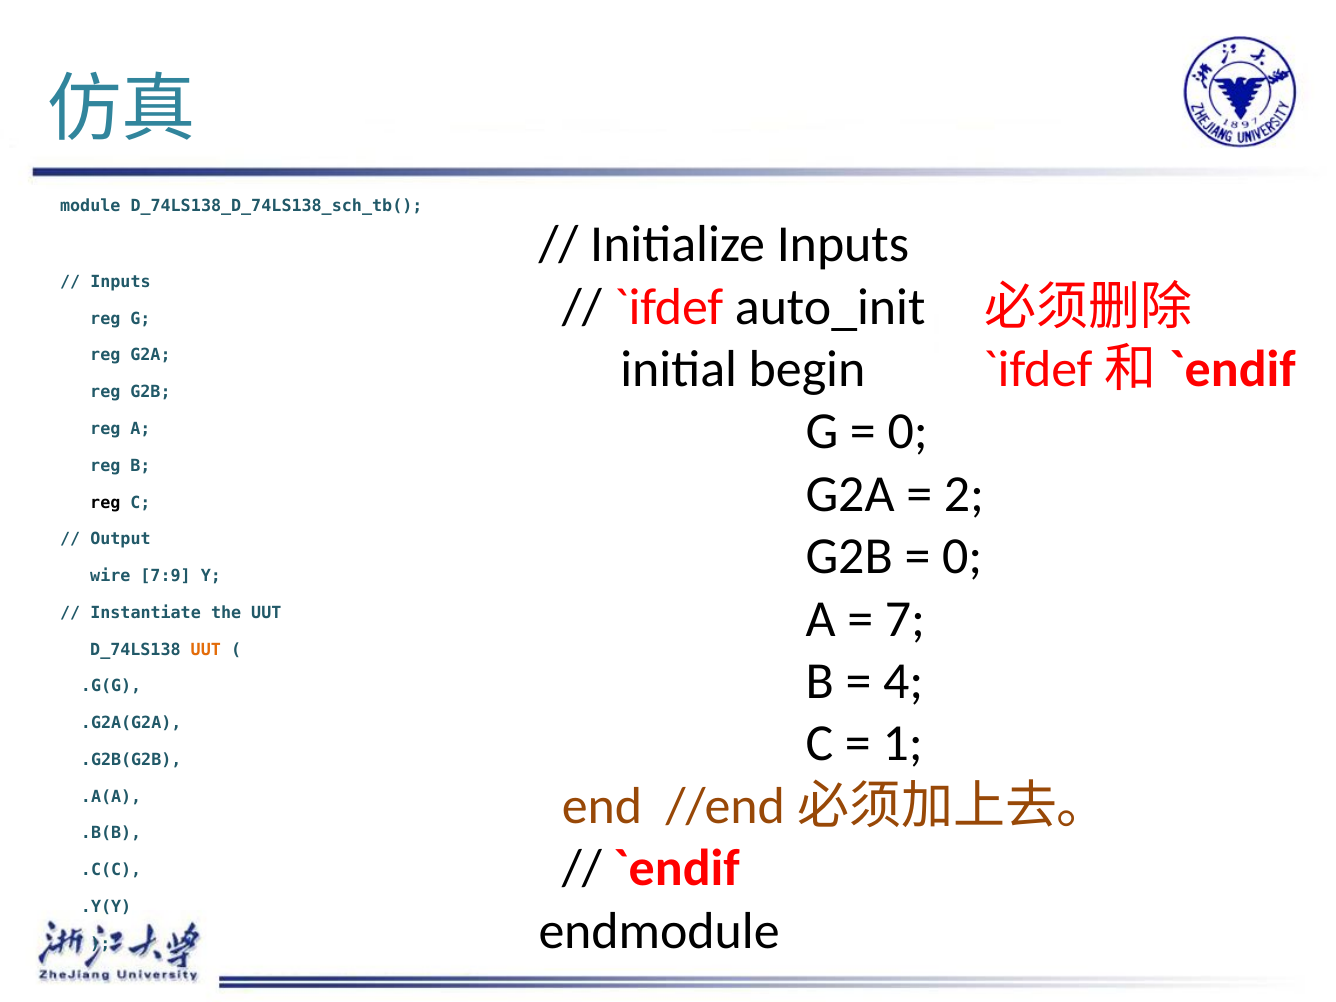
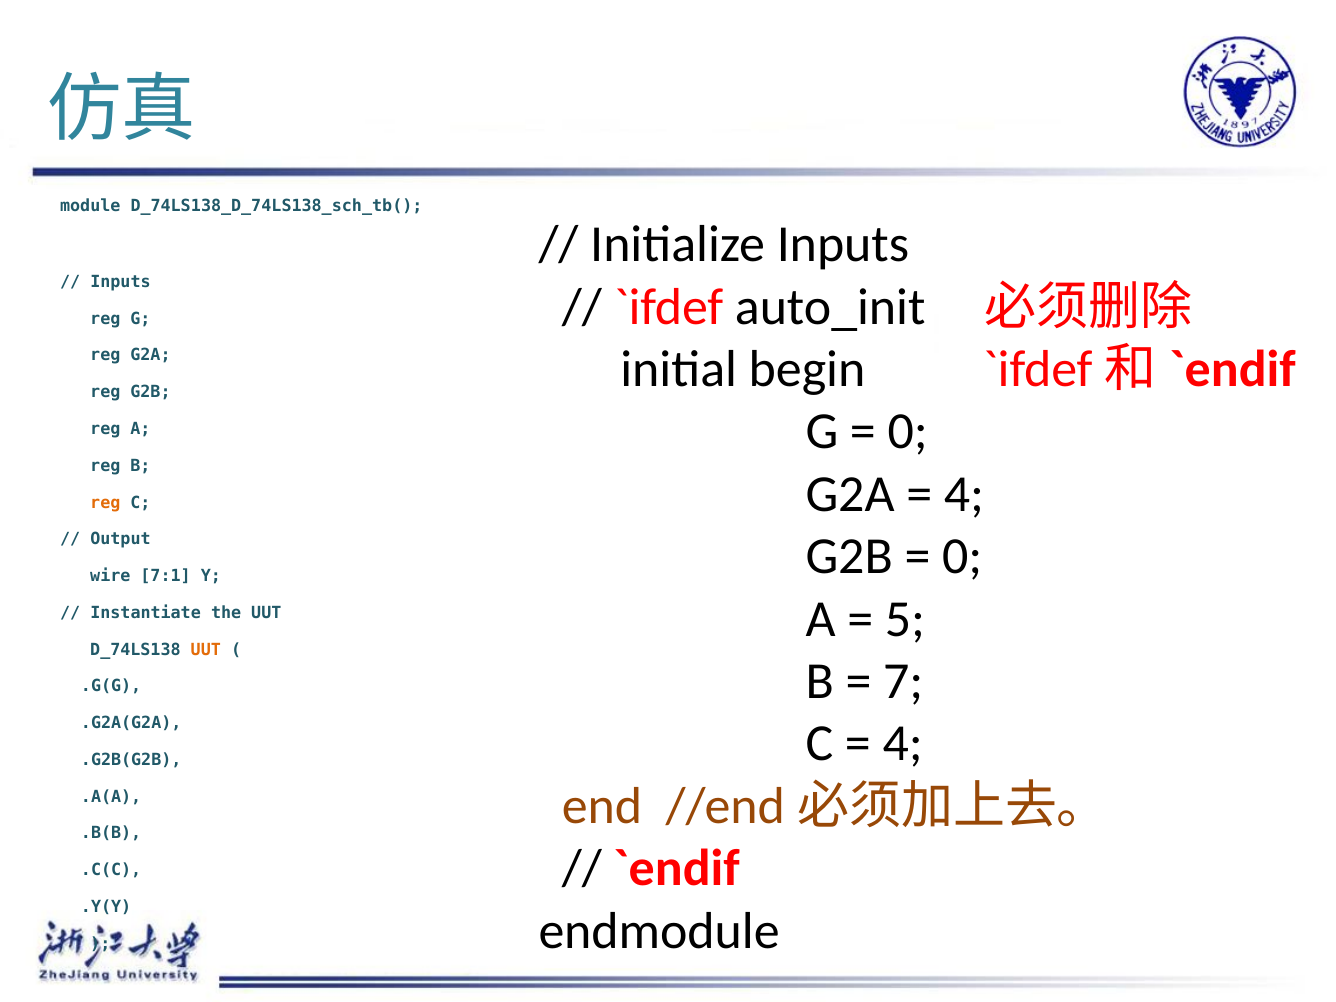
2: 2 -> 4 (964, 494)
reg colour: black -> orange (105, 503)
7:9: 7:9 -> 7:1 (166, 576)
7: 7 -> 5 (905, 619)
4: 4 -> 7 (903, 681)
1: 1 -> 4 (903, 744)
